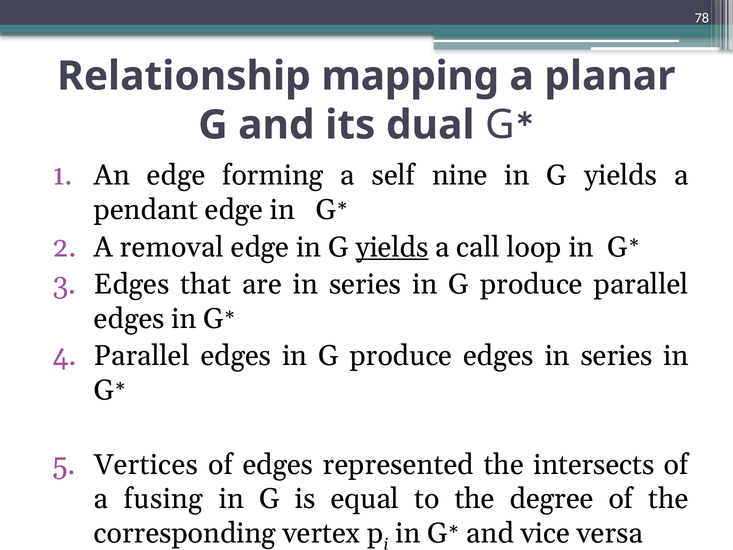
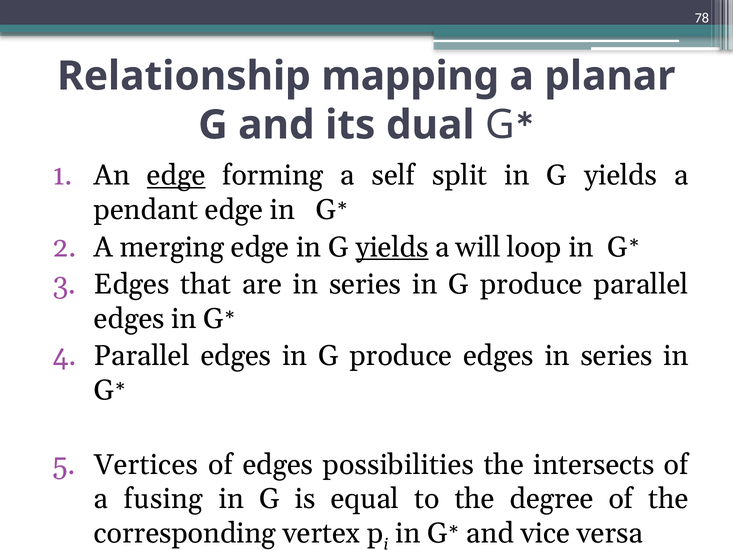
edge underline: none -> present (176, 175)
nine: nine -> split (460, 175)
removal: removal -> merging (172, 247)
call: call -> will (478, 247)
represented: represented -> possibilities (398, 465)
